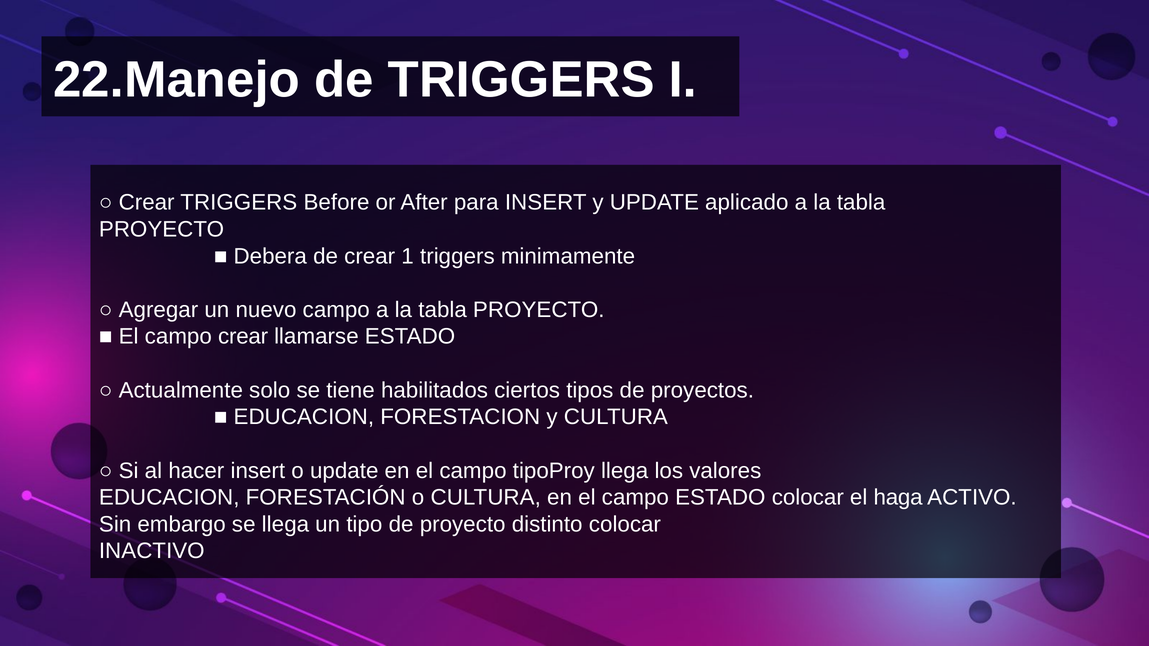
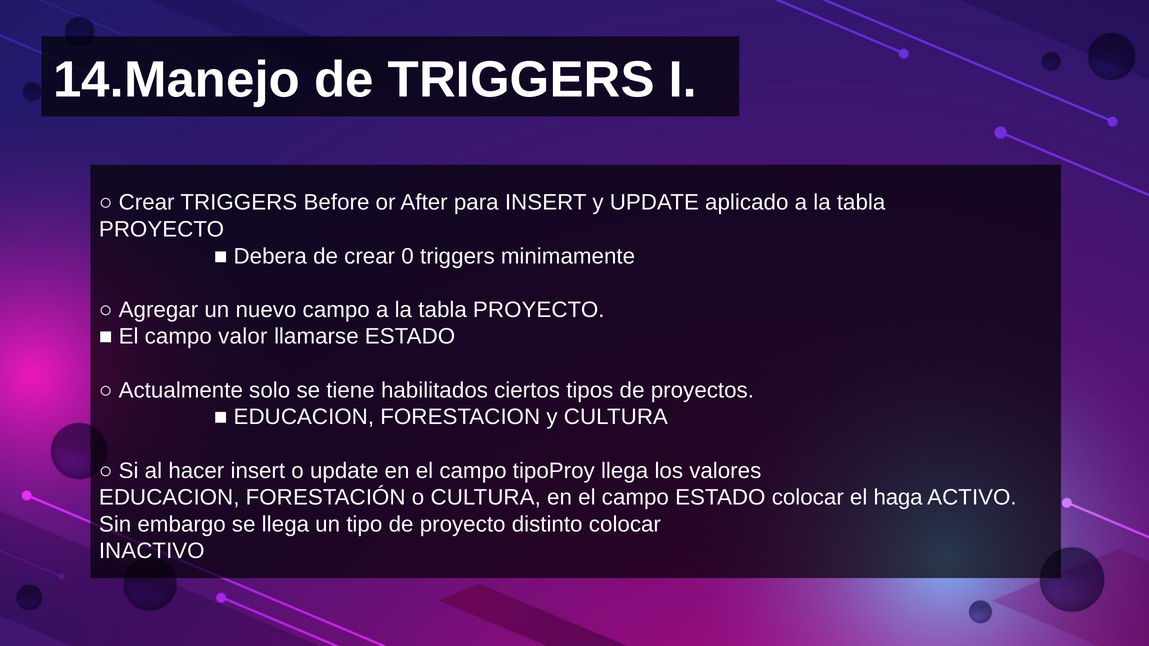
22.Manejo: 22.Manejo -> 14.Manejo (176, 80)
1: 1 -> 0 (408, 256)
campo crear: crear -> valor (243, 337)
